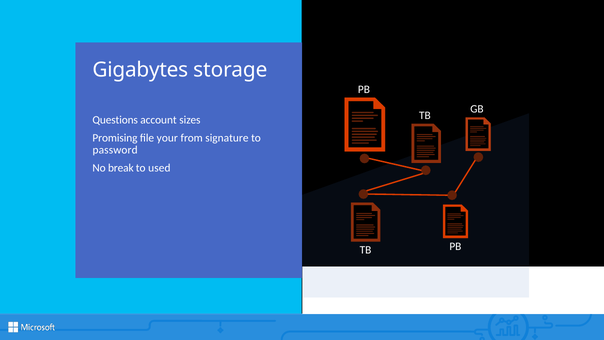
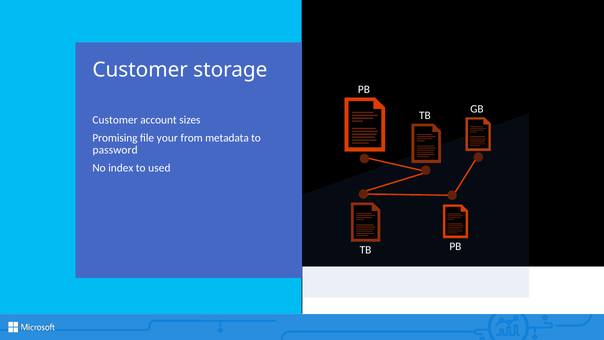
Gigabytes: Gigabytes -> Customer (140, 70)
Questions: Questions -> Customer (115, 120)
signature: signature -> metadata (227, 138)
break: break -> index (121, 168)
